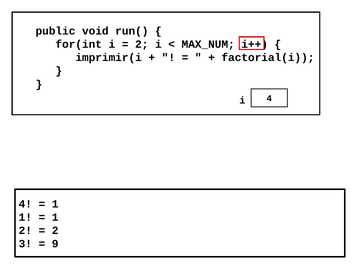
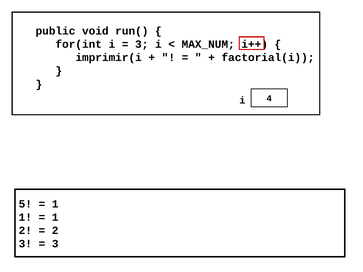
2: 2 -> 3 (142, 44)
4: 4 -> 5 (25, 204)
9: 9 -> 3 (55, 244)
